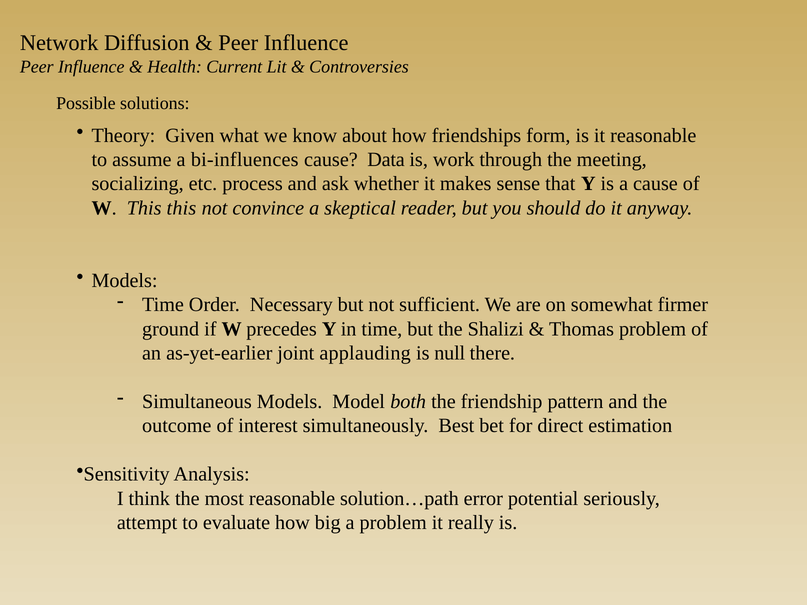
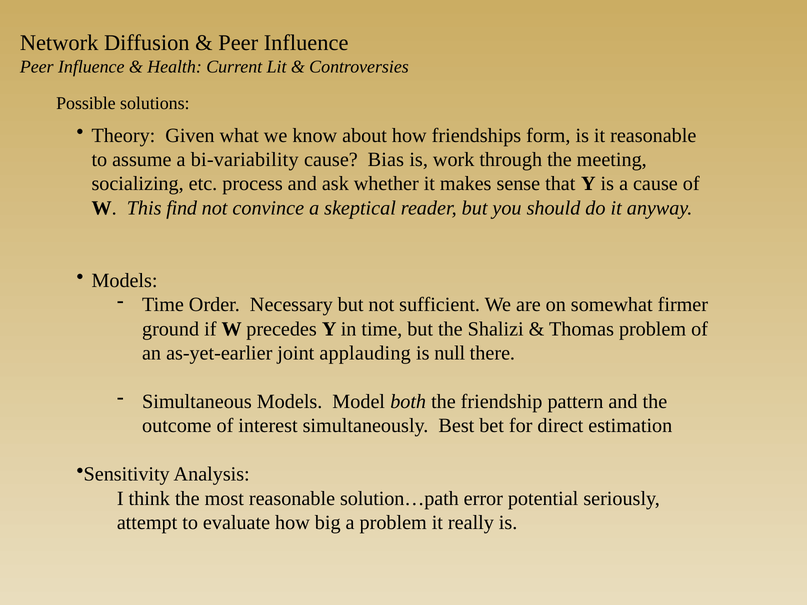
bi-influences: bi-influences -> bi-variability (245, 160)
Data: Data -> Bias (386, 160)
This this: this -> find (182, 208)
